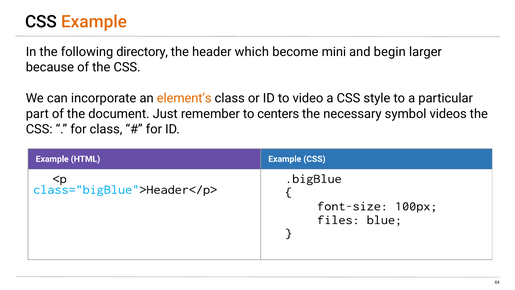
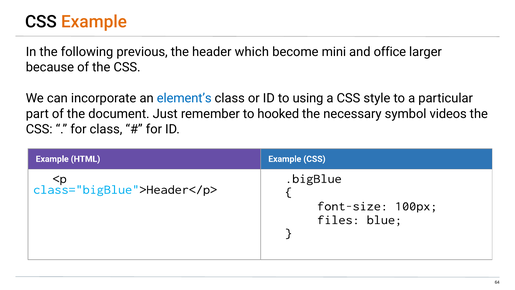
directory: directory -> previous (142, 52)
begin: begin -> office (390, 52)
element’s colour: orange -> blue (184, 98)
video: video -> using (308, 98)
centers: centers -> hooked (278, 114)
